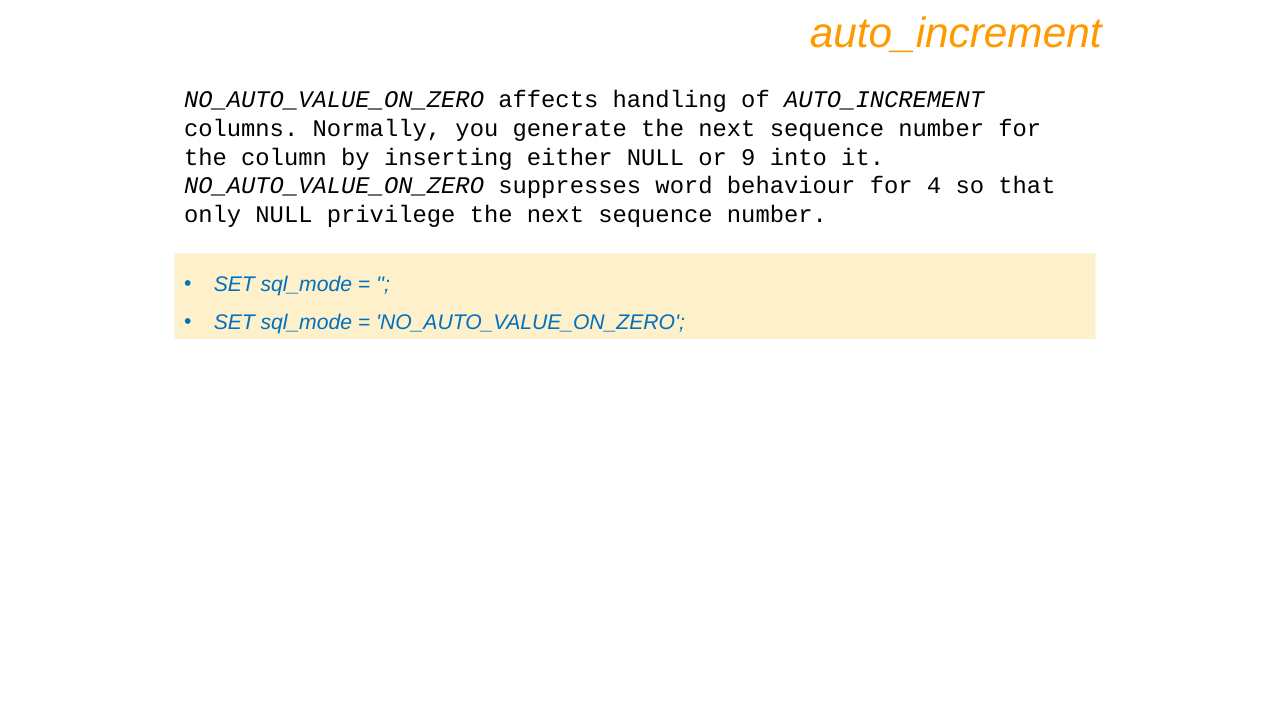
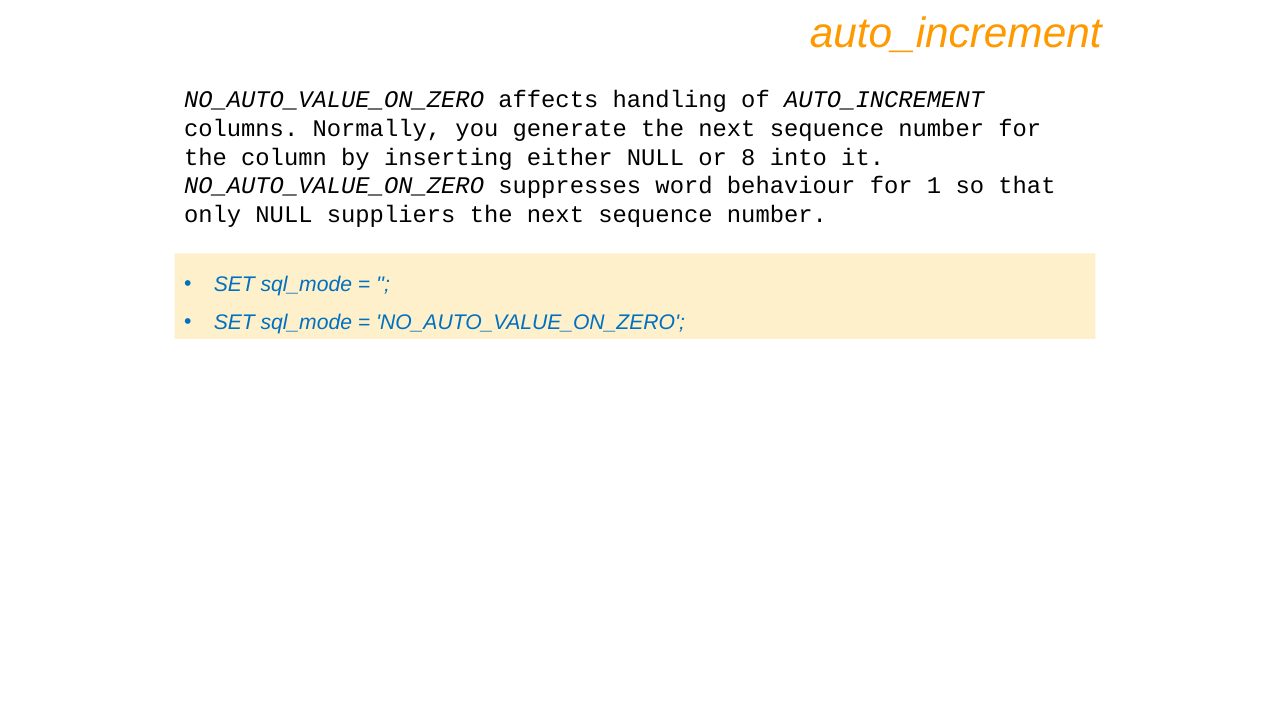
9: 9 -> 8 (748, 157)
4: 4 -> 1 (934, 186)
privilege: privilege -> suppliers (391, 214)
